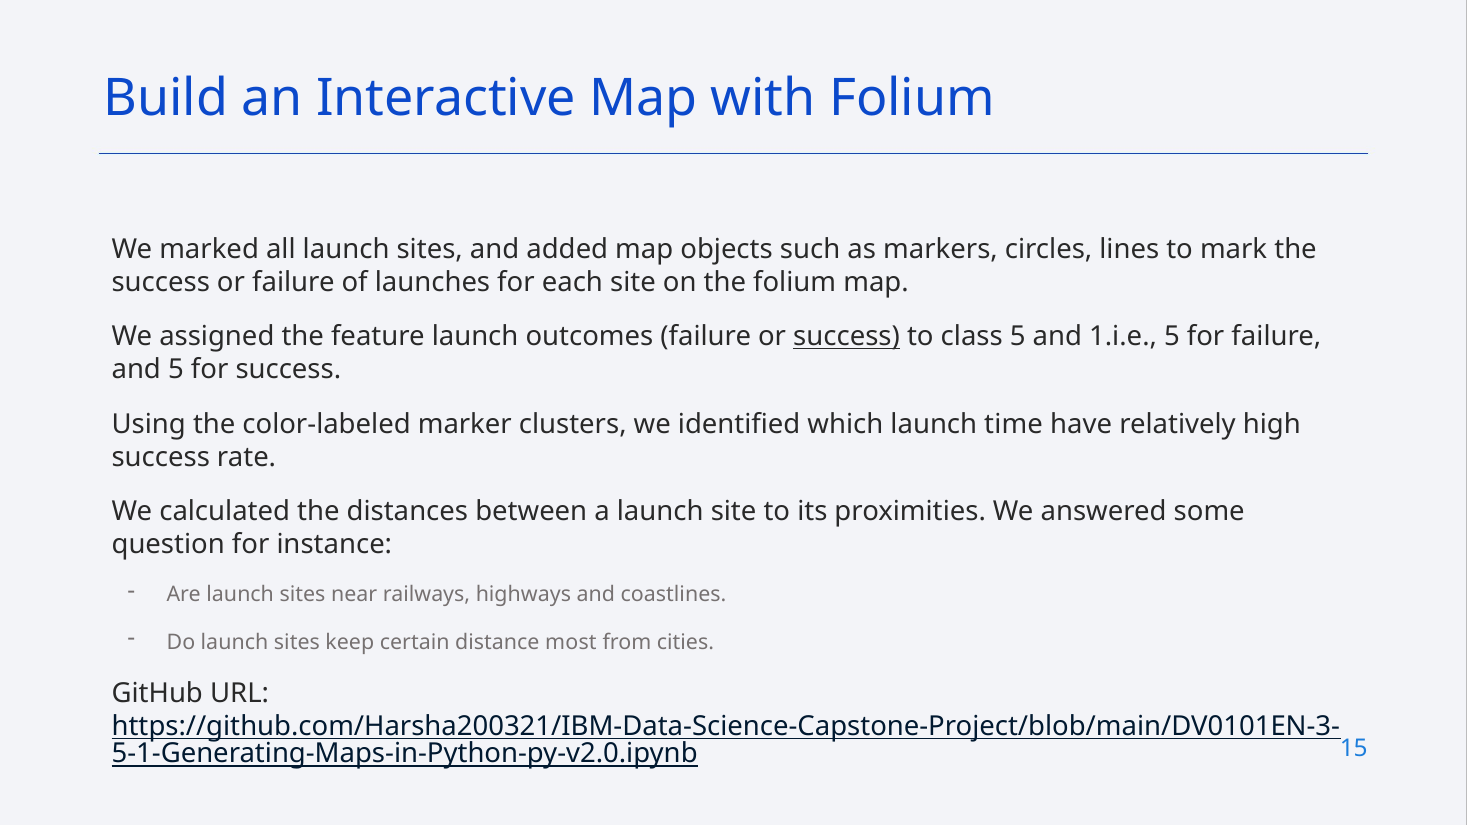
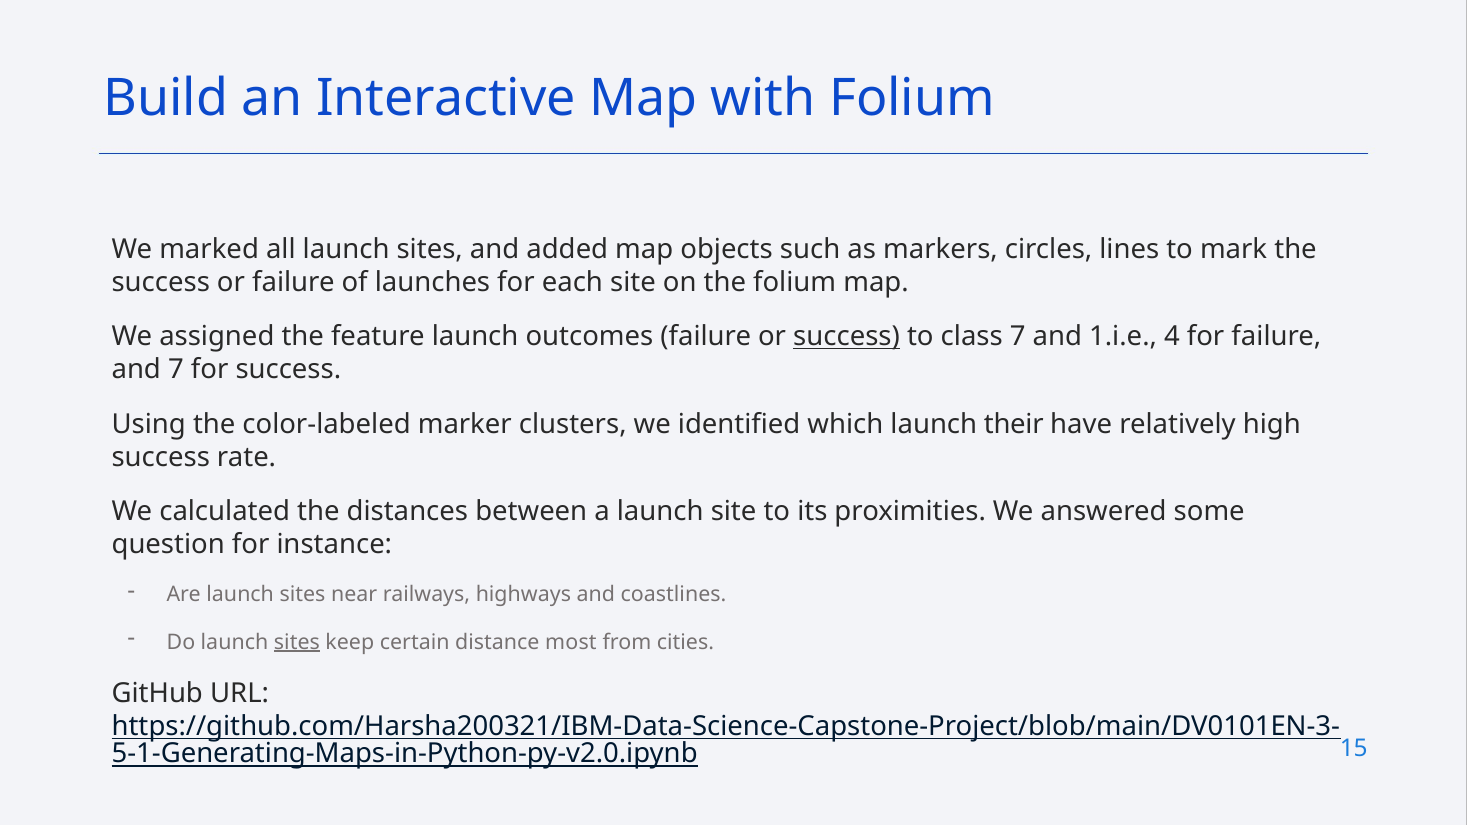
class 5: 5 -> 7 (1018, 337)
1.i.e 5: 5 -> 4 (1172, 337)
and 5: 5 -> 7 (176, 370)
time: time -> their (1014, 424)
sites underline: none -> present (297, 642)
